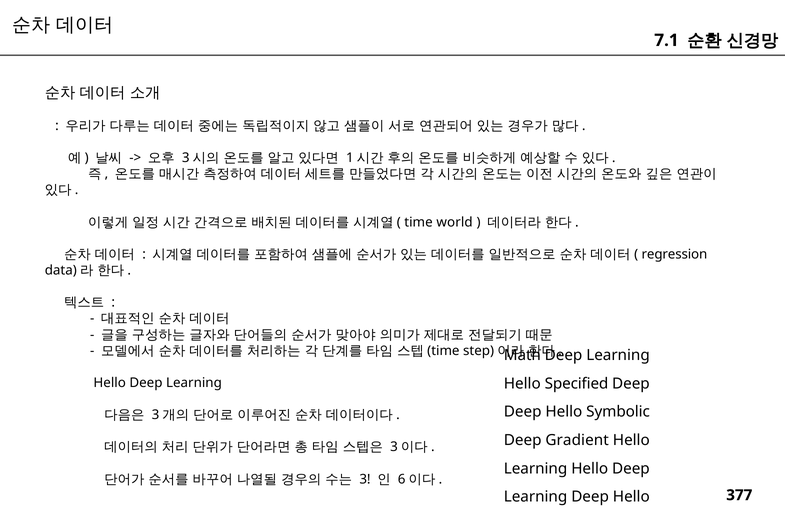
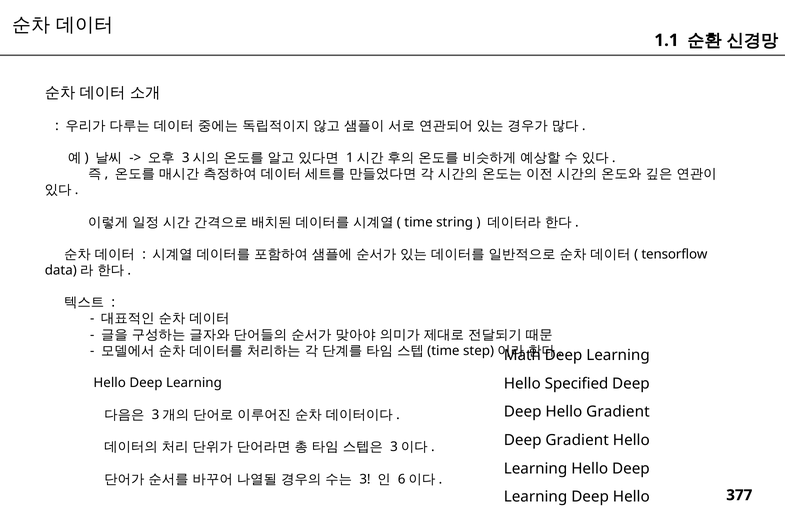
7.1: 7.1 -> 1.1 (666, 40)
world: world -> string (455, 222)
regression: regression -> tensorflow (674, 254)
Hello Symbolic: Symbolic -> Gradient (618, 412)
